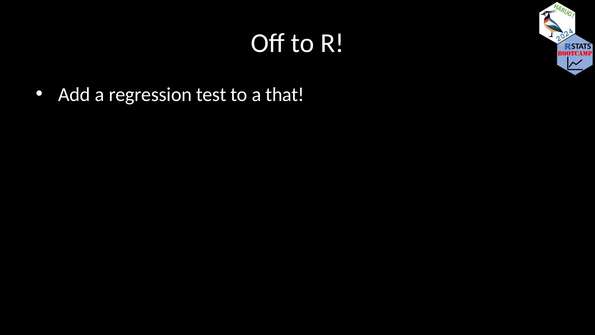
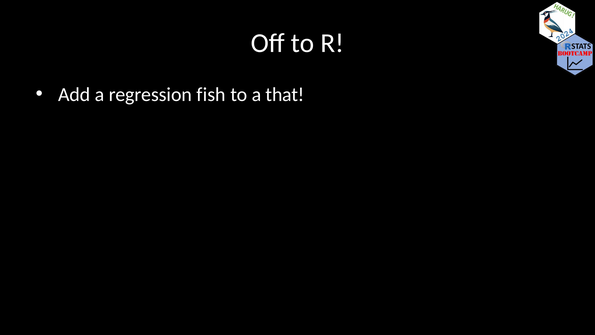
test: test -> fish (211, 94)
